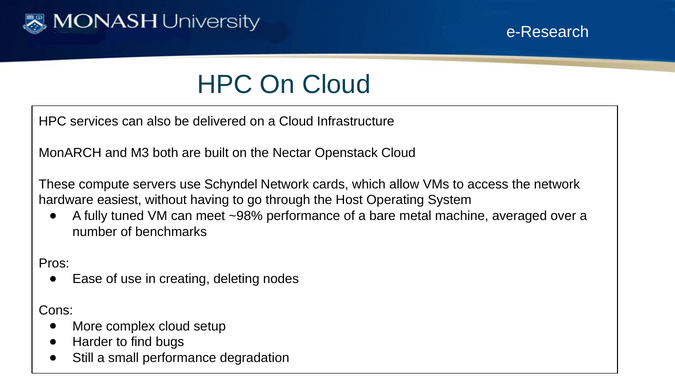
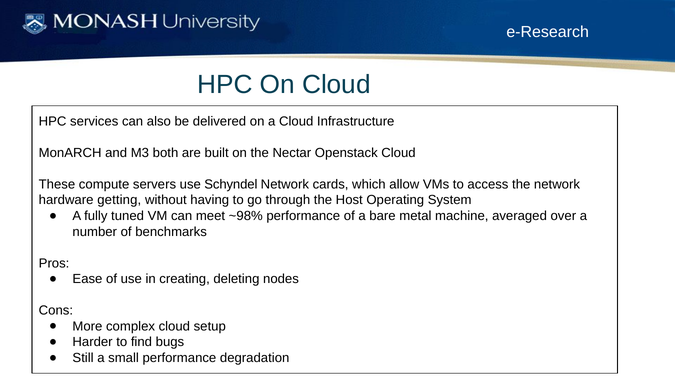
easiest: easiest -> getting (119, 200)
